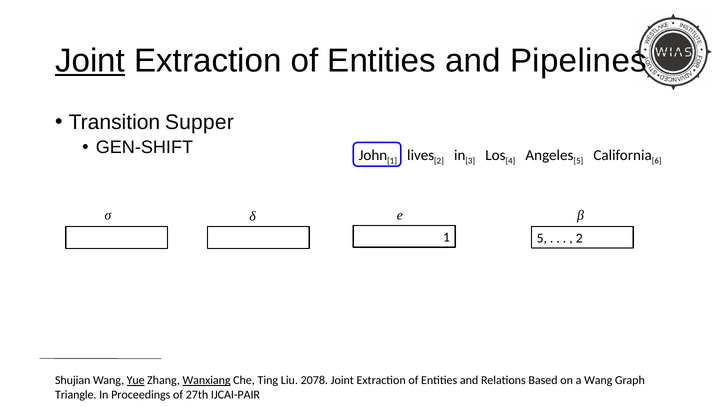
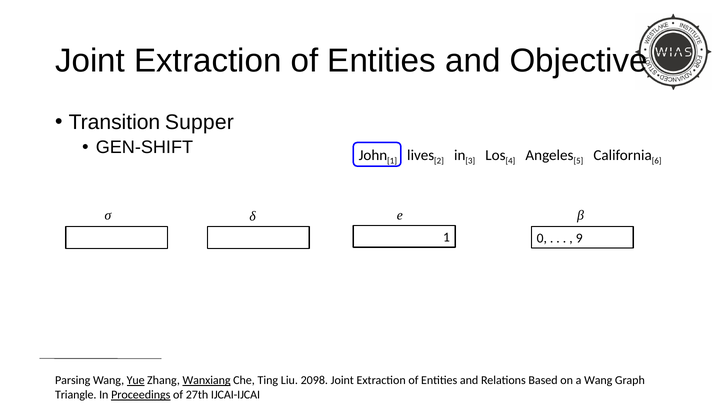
Joint underline: present -> none (90, 61)
Pipelines: Pipelines -> Objective (579, 61)
1 5: 5 -> 0 (542, 238)
2: 2 -> 9 (579, 238)
Shujian: Shujian -> Parsing (73, 380)
2078: 2078 -> 2098 (314, 380)
Proceedings underline: none -> present (141, 395)
IJCAI-PAIR: IJCAI-PAIR -> IJCAI-IJCAI (236, 395)
